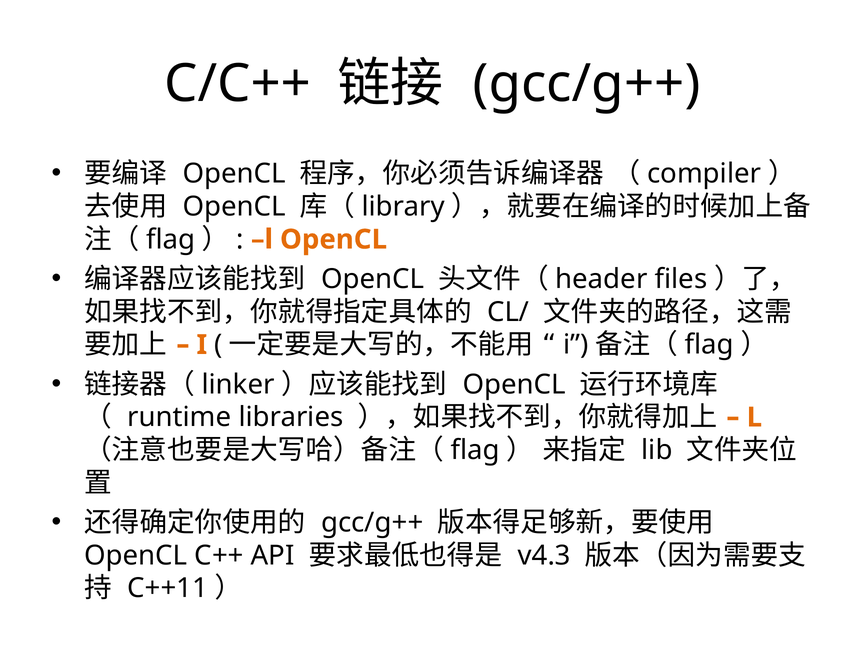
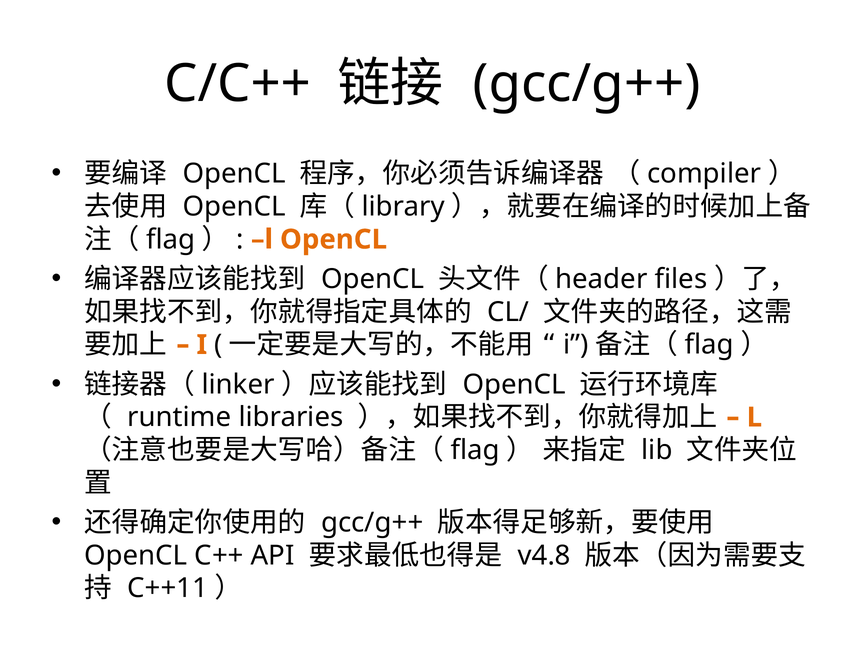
v4.3: v4.3 -> v4.8 (544, 555)
